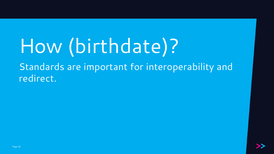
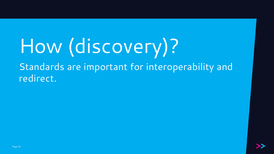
birthdate: birthdate -> discovery (124, 46)
